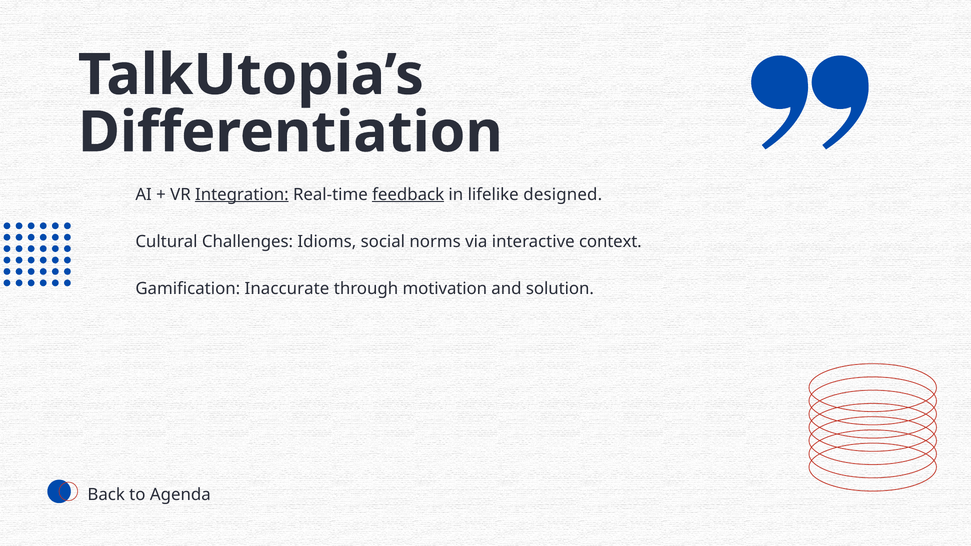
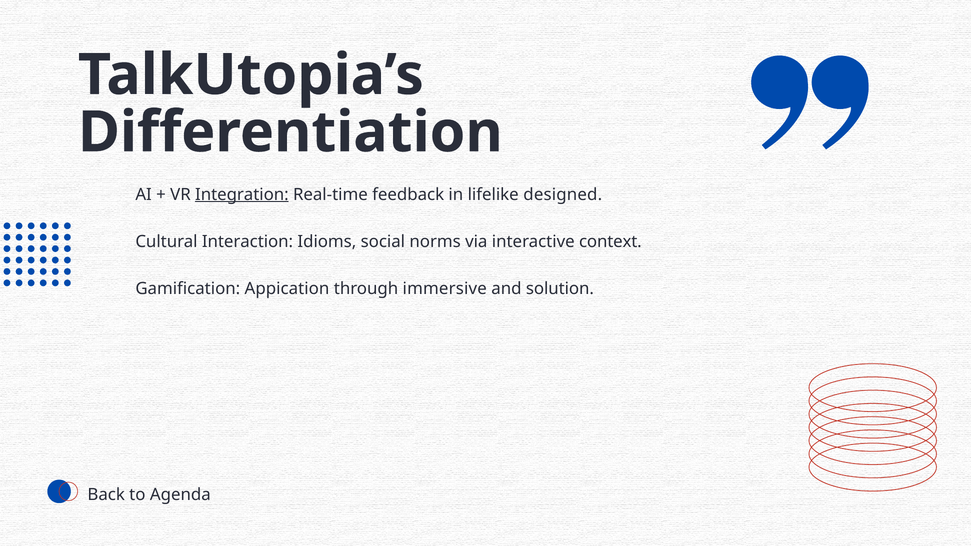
feedback underline: present -> none (408, 195)
Challenges: Challenges -> Interaction (248, 242)
Inaccurate: Inaccurate -> Appication (287, 289)
motivation: motivation -> immersive (445, 289)
